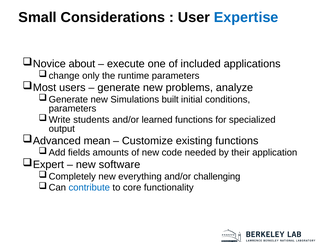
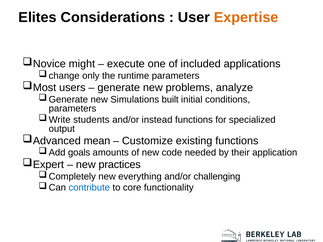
Small: Small -> Elites (38, 17)
Expertise colour: blue -> orange (246, 17)
about: about -> might (82, 64)
learned: learned -> instead (157, 120)
fields: fields -> goals (79, 153)
software: software -> practices (120, 165)
